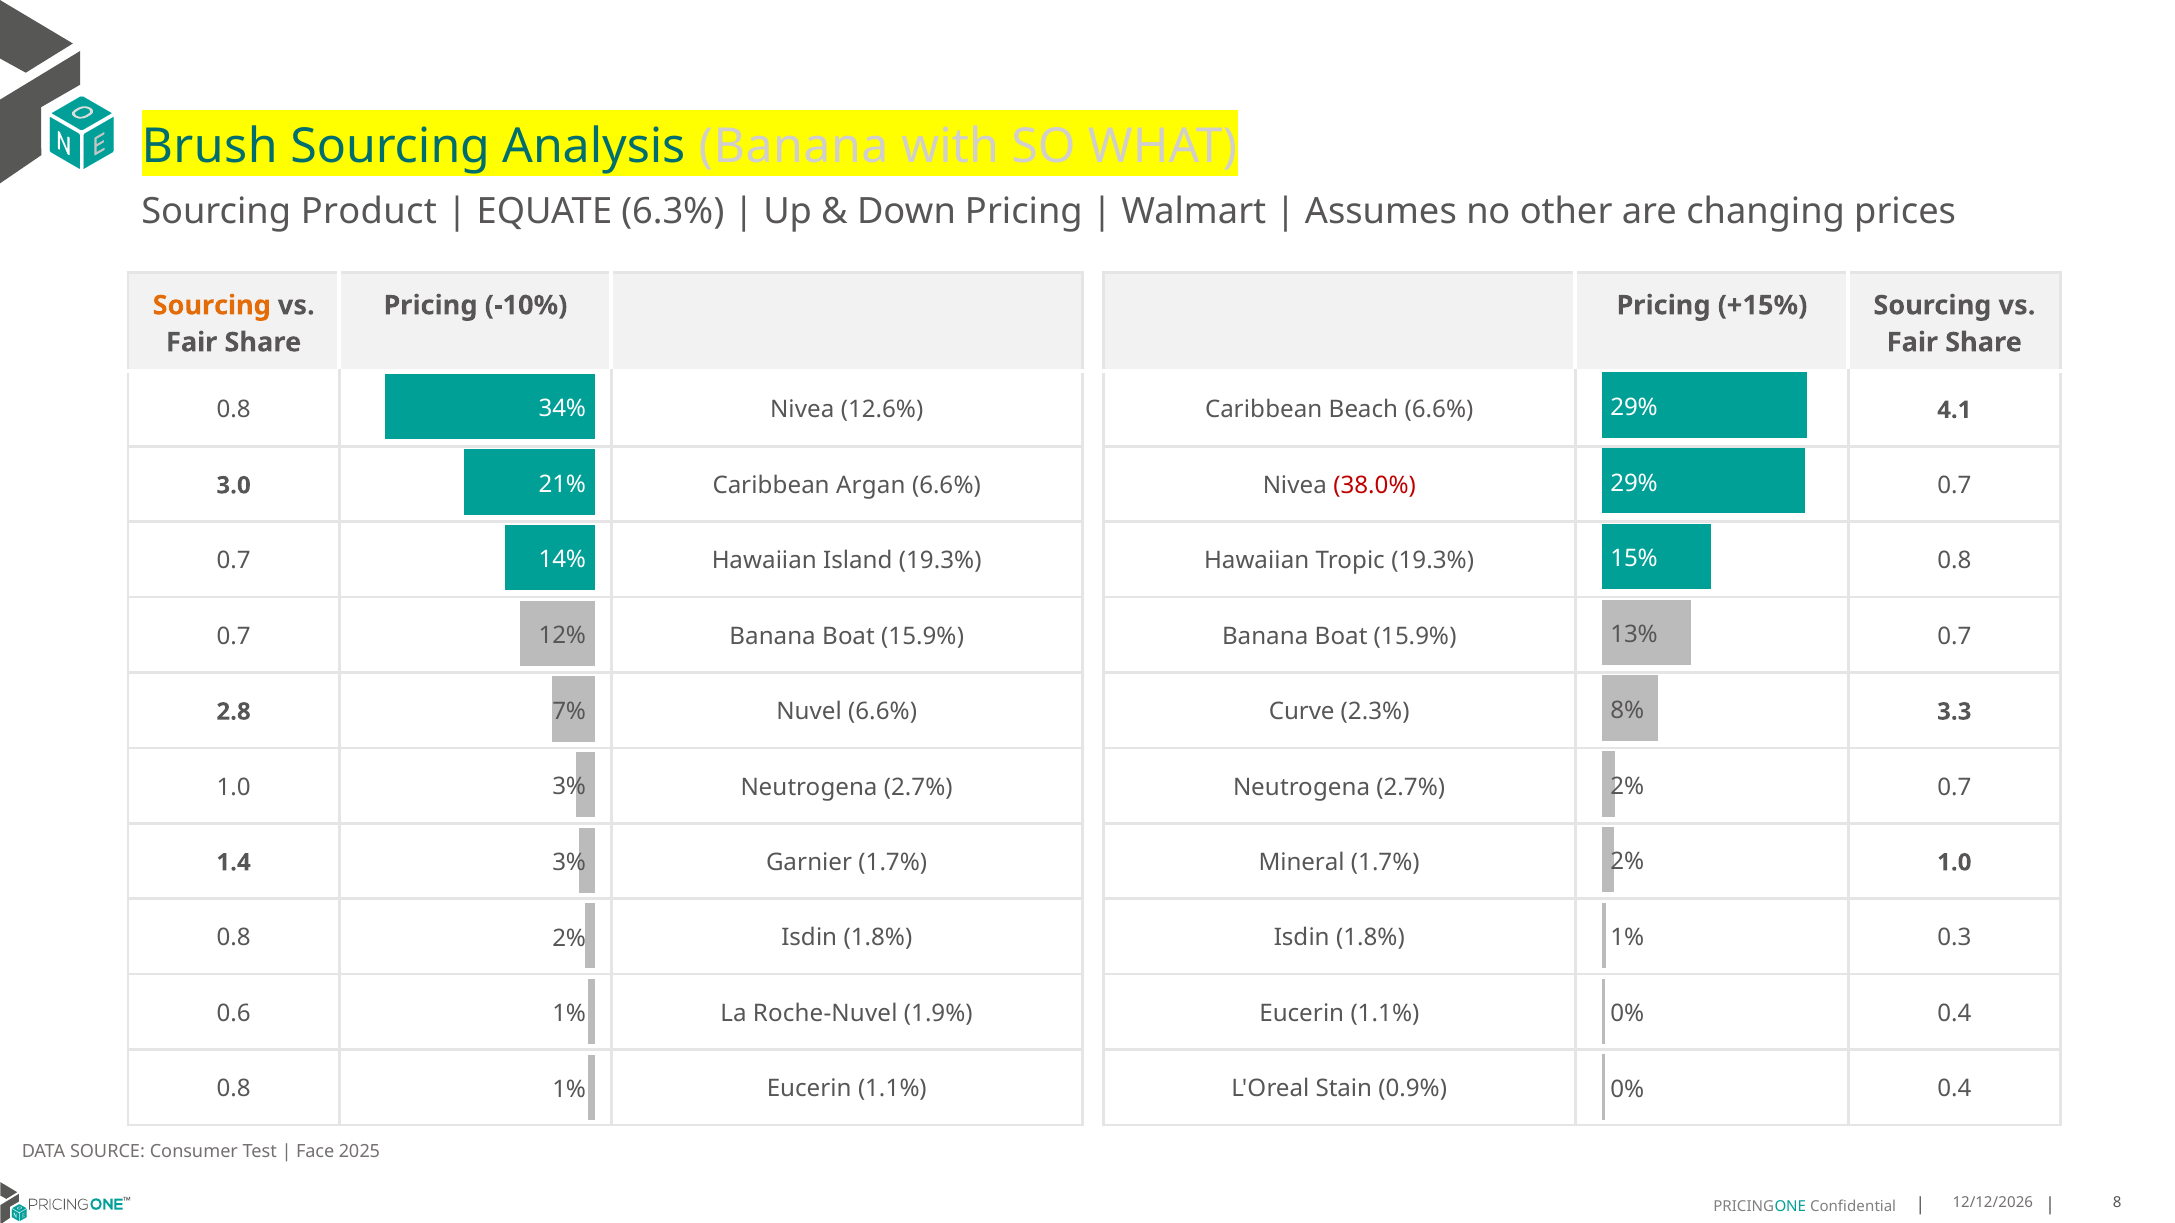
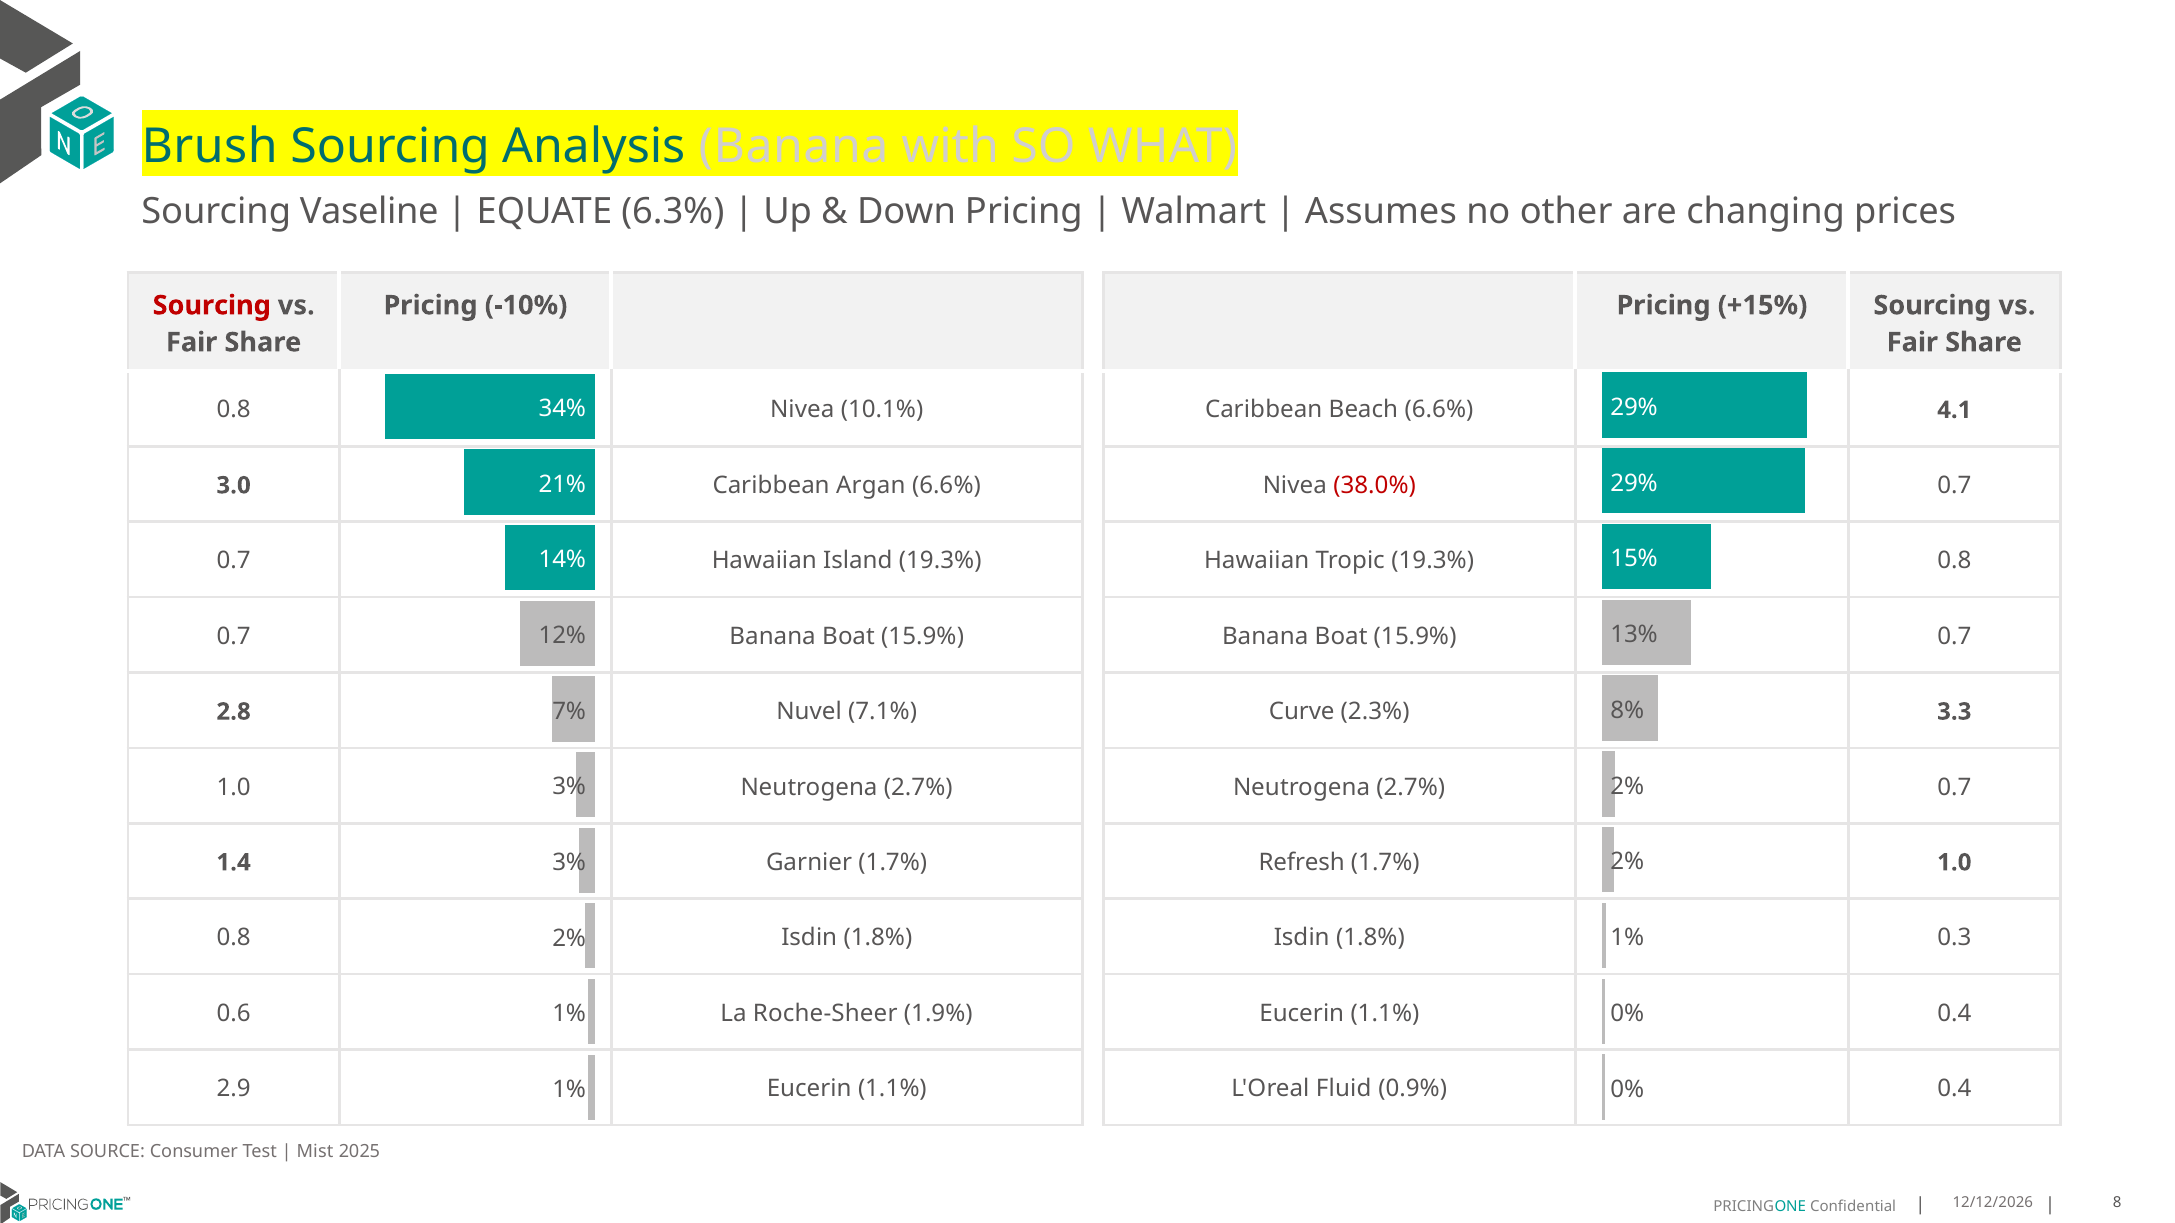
Product: Product -> Vaseline (369, 212)
Sourcing colour: orange -> red (212, 306)
12.6%: 12.6% -> 10.1% (882, 410)
Nuvel 6.6%: 6.6% -> 7.1% (883, 712)
Mineral: Mineral -> Refresh (1302, 863)
Roche-Nuvel: Roche-Nuvel -> Roche-Sheer (825, 1014)
0.8: 0.8 -> 2.9 (234, 1089)
Stain: Stain -> Fluid (1344, 1089)
Face: Face -> Mist (315, 1152)
